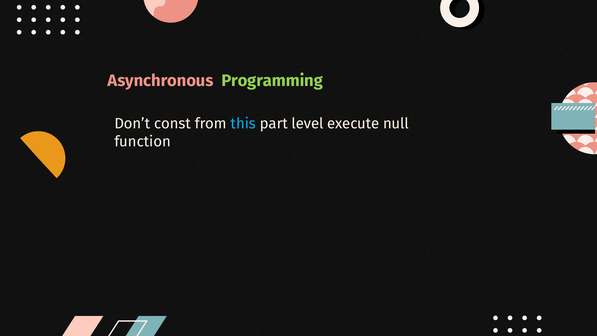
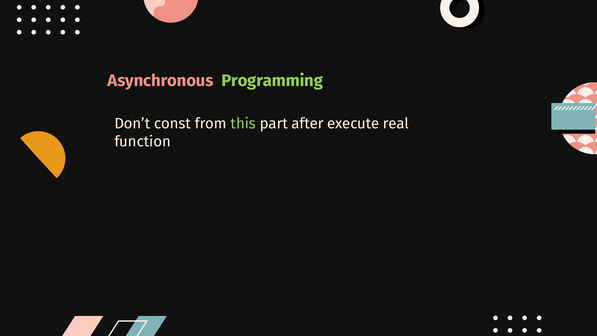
this colour: light blue -> light green (243, 123)
level: level -> after (308, 123)
null: null -> real (396, 123)
